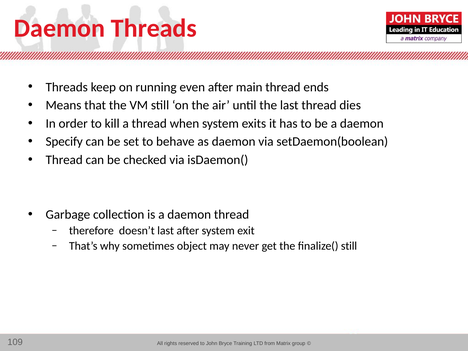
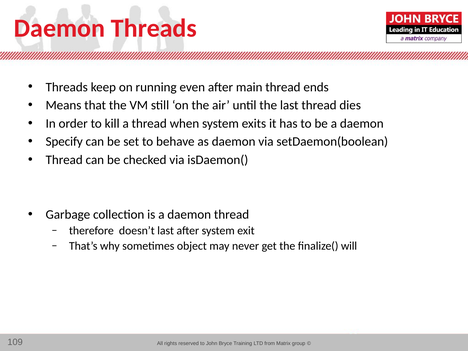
finalize( still: still -> will (349, 246)
